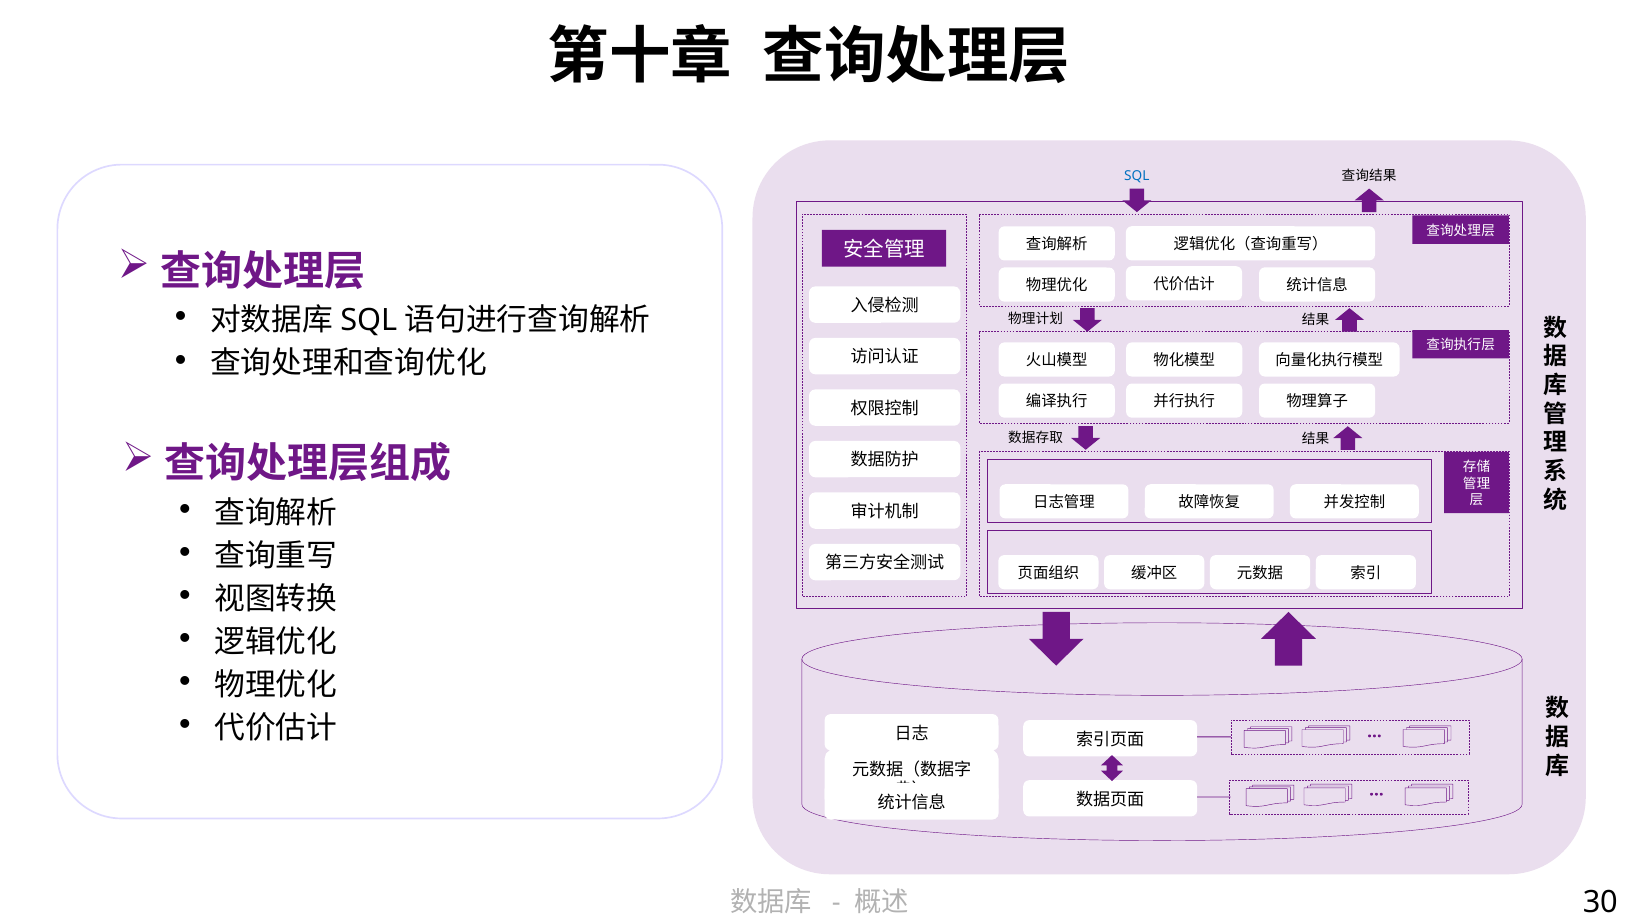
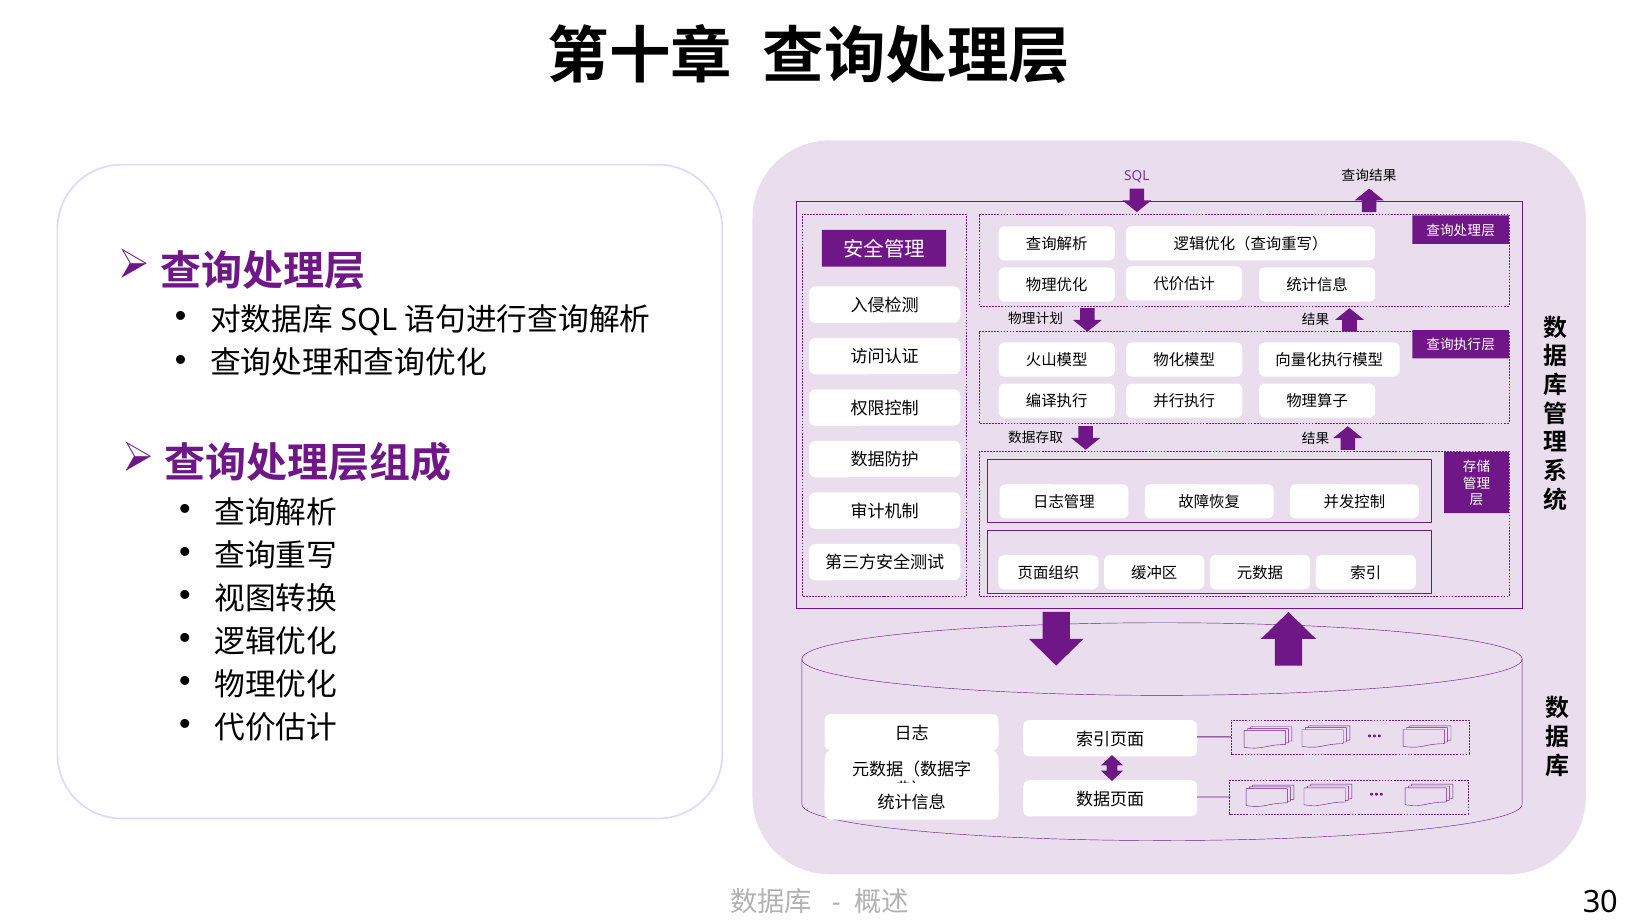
SQL colour: blue -> purple (1137, 176)
